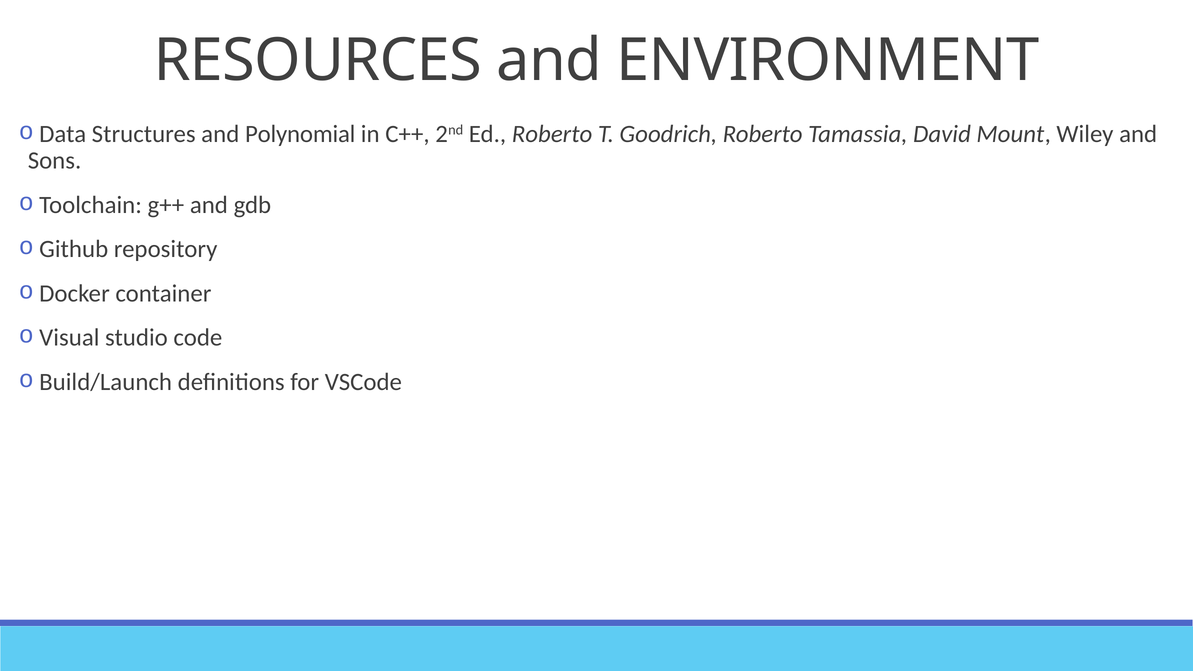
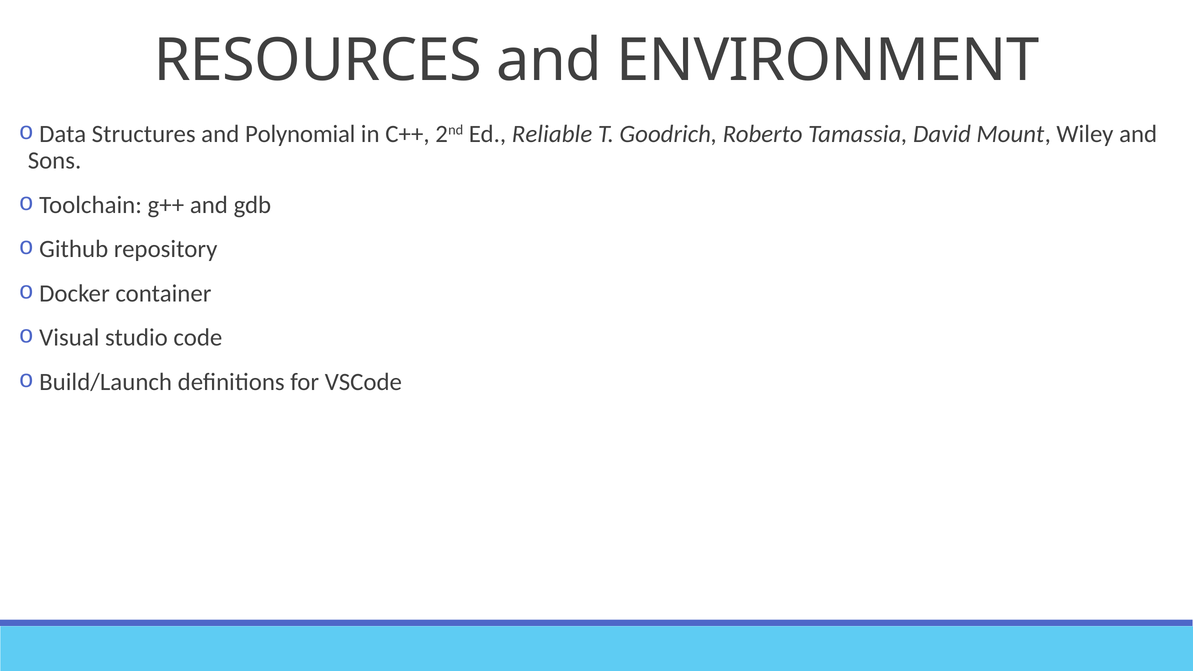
Ed Roberto: Roberto -> Reliable (552, 134)
